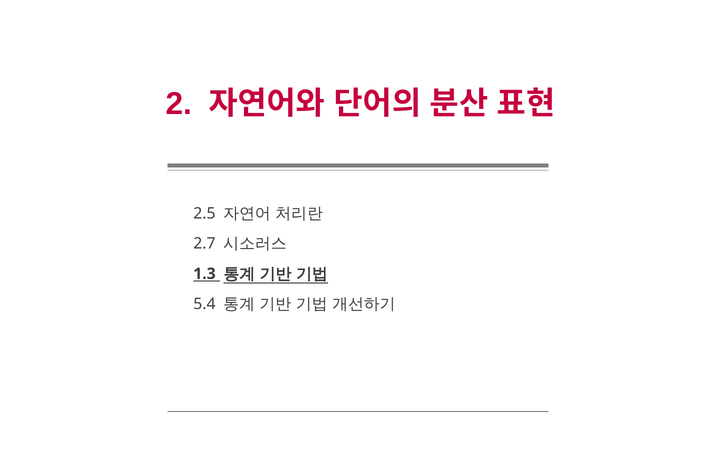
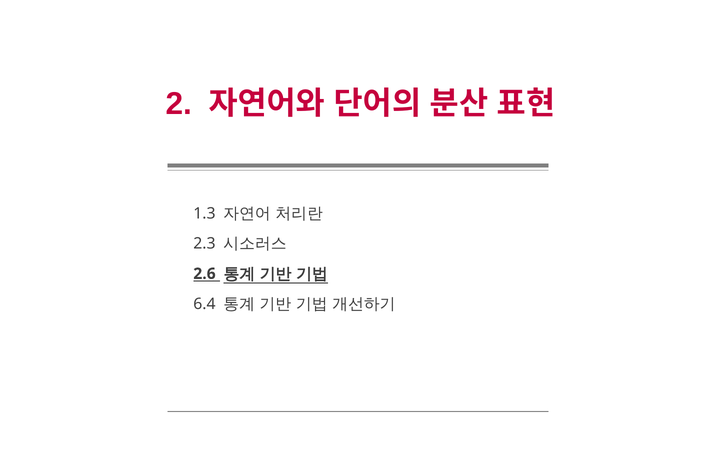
2.5: 2.5 -> 1.3 (204, 213)
2.7: 2.7 -> 2.3 (204, 244)
1.3: 1.3 -> 2.6 (204, 274)
5.4: 5.4 -> 6.4 (204, 304)
